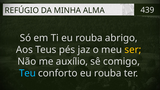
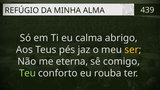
Ti eu rouba: rouba -> calma (89, 38)
auxílio: auxílio -> eterna (72, 61)
Teu colour: light blue -> light green (27, 73)
